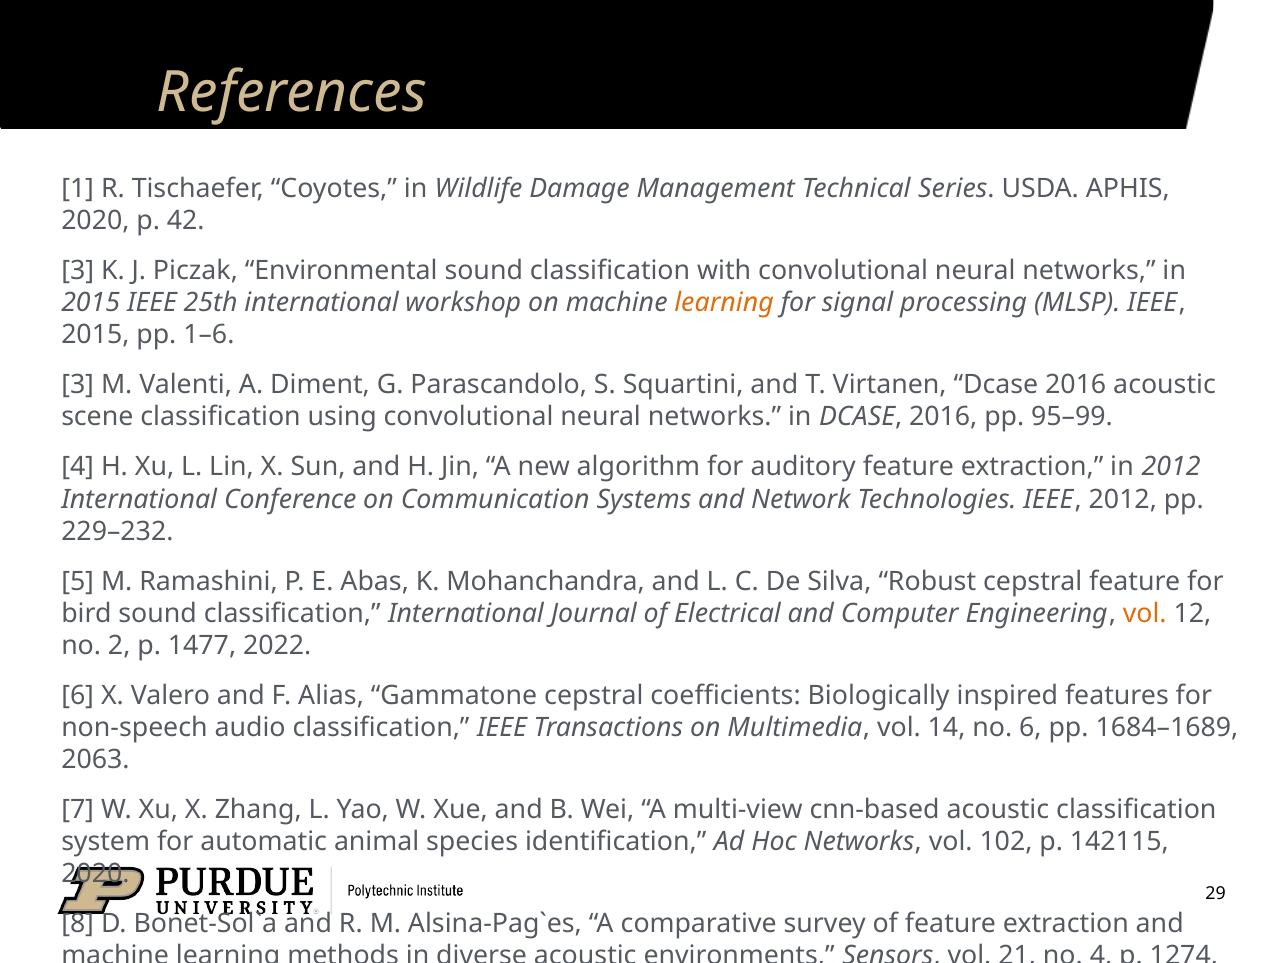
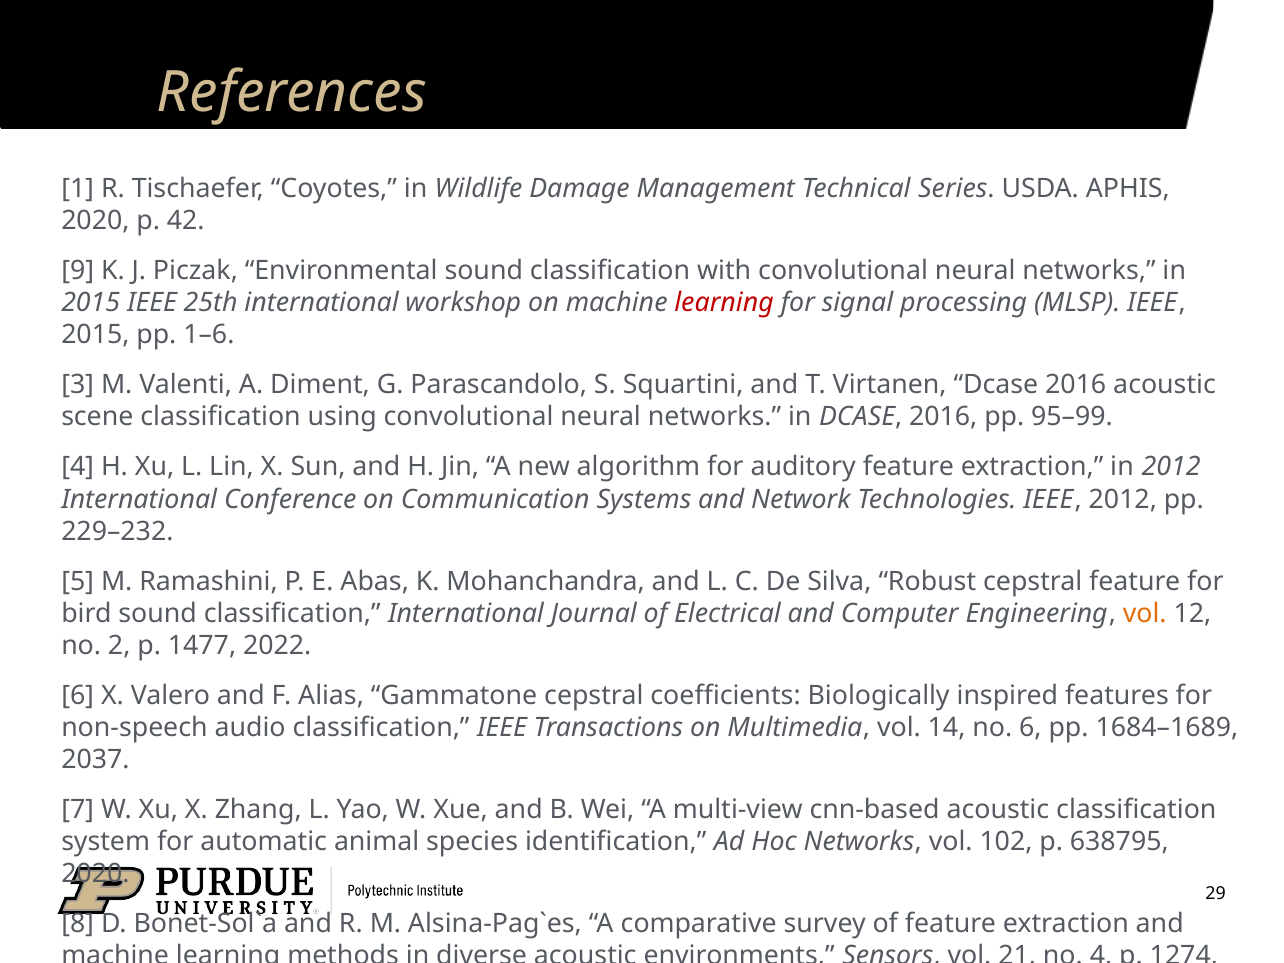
3: 3 -> 9 (78, 271)
learning colour: orange -> red (724, 303)
2063: 2063 -> 2037 (95, 760)
142115: 142115 -> 638795 (1119, 842)
